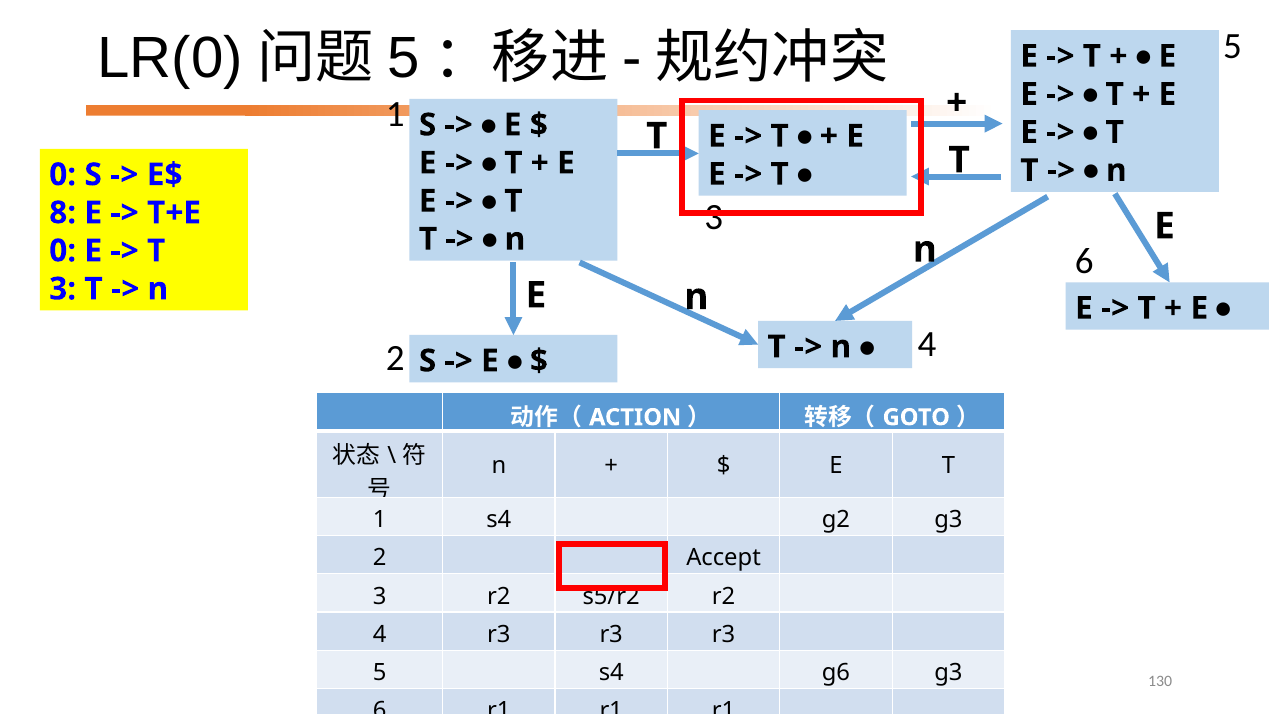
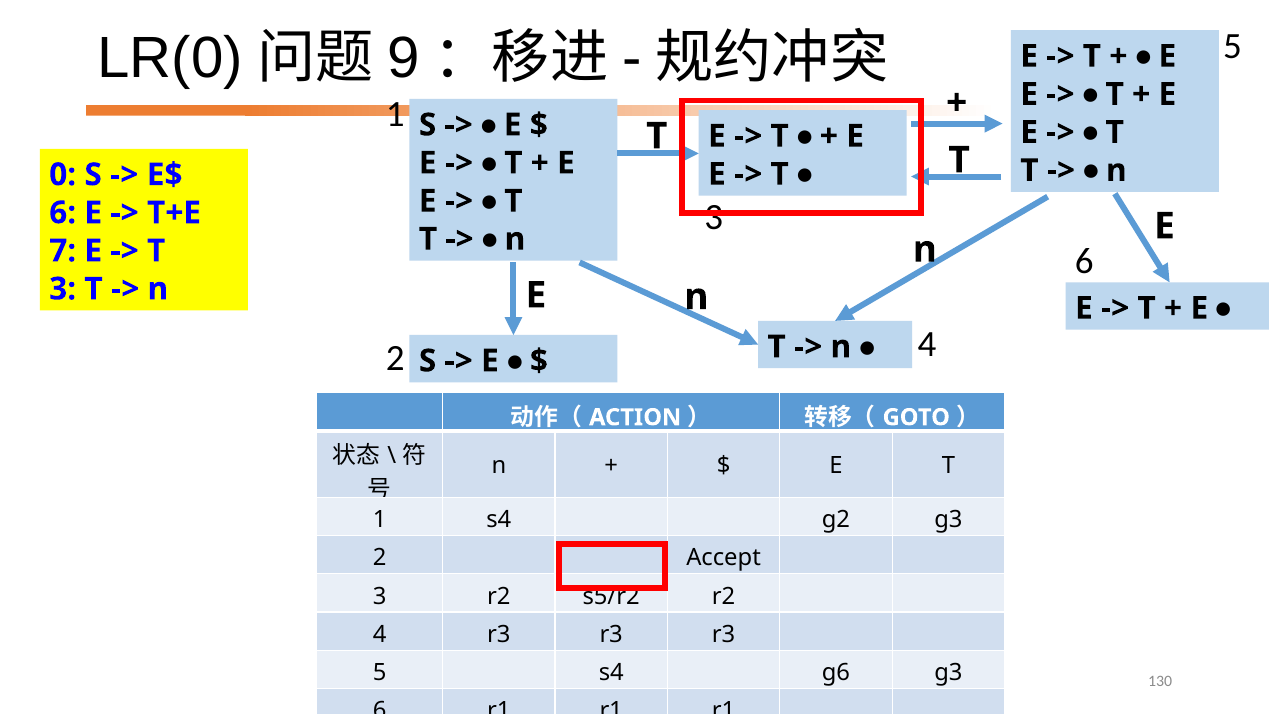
5: 5 -> 9 (404, 58)
8: 8 -> 6 (63, 213)
0: 0 -> 7 (63, 251)
